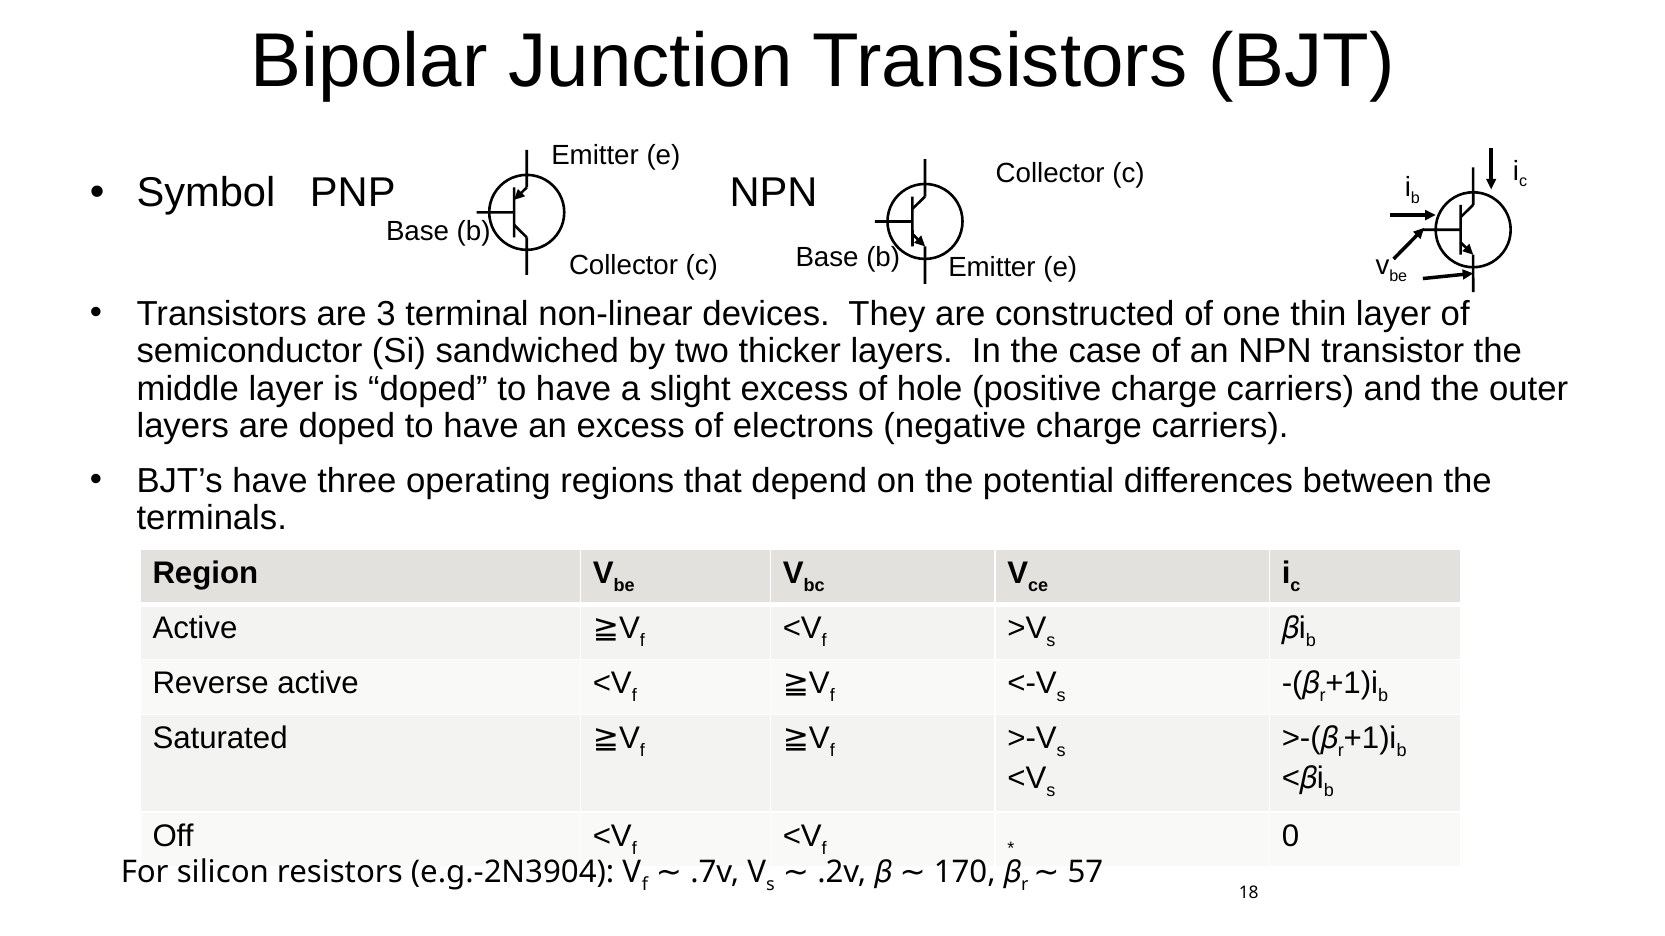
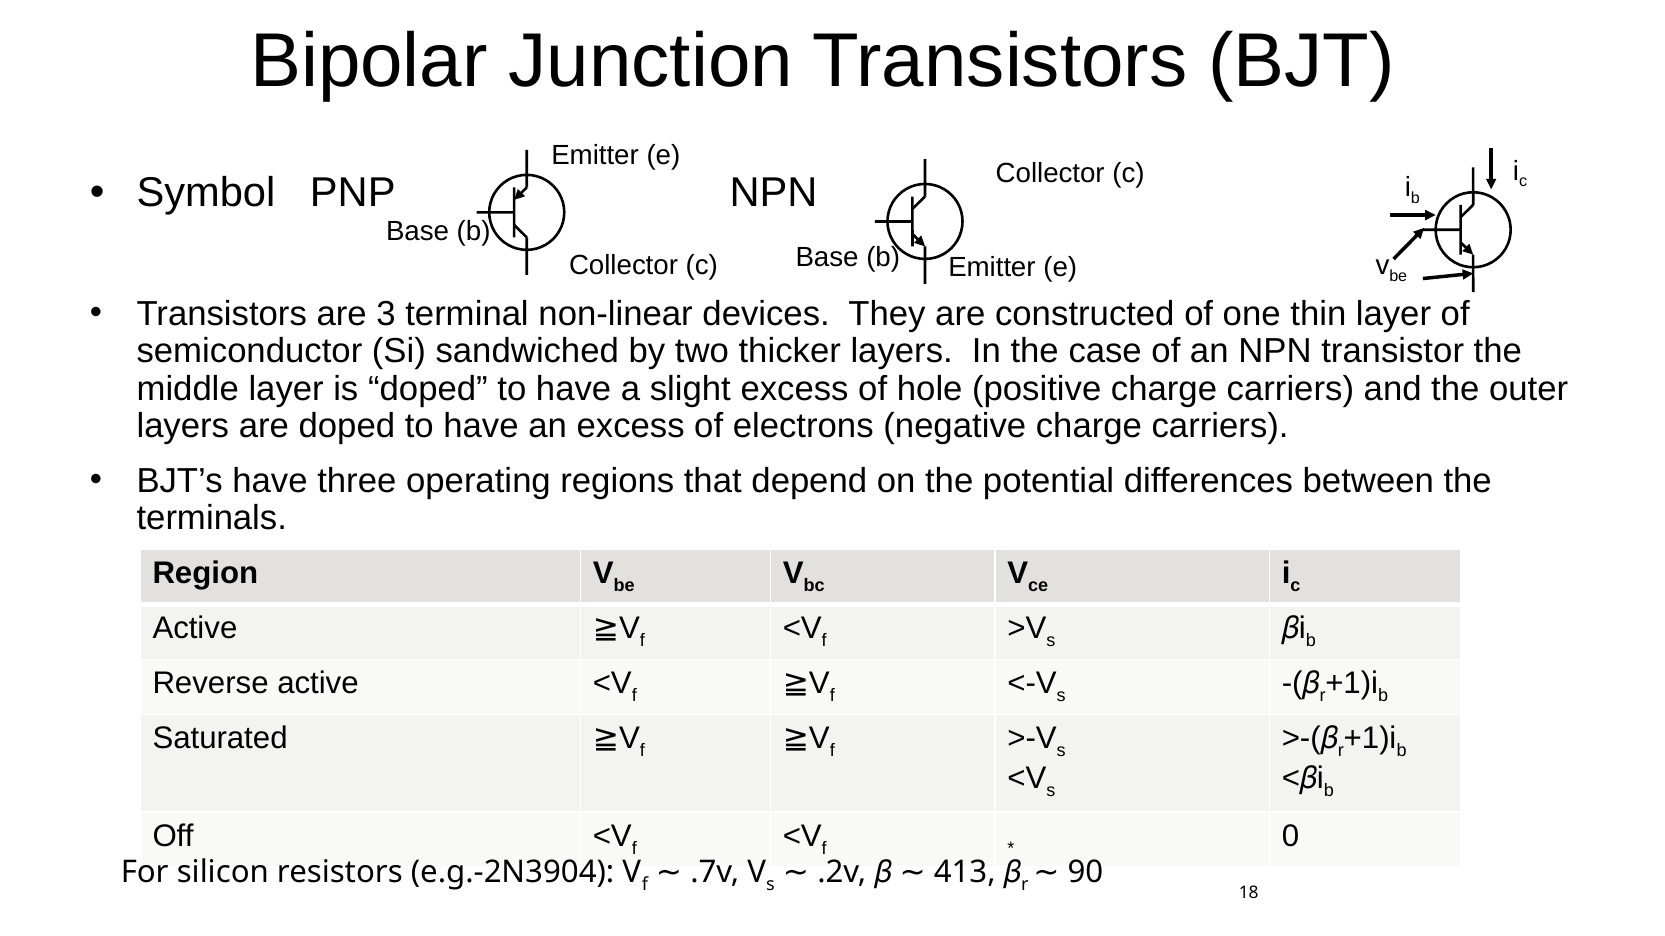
170: 170 -> 413 (965, 873)
57: 57 -> 90 (1085, 873)
